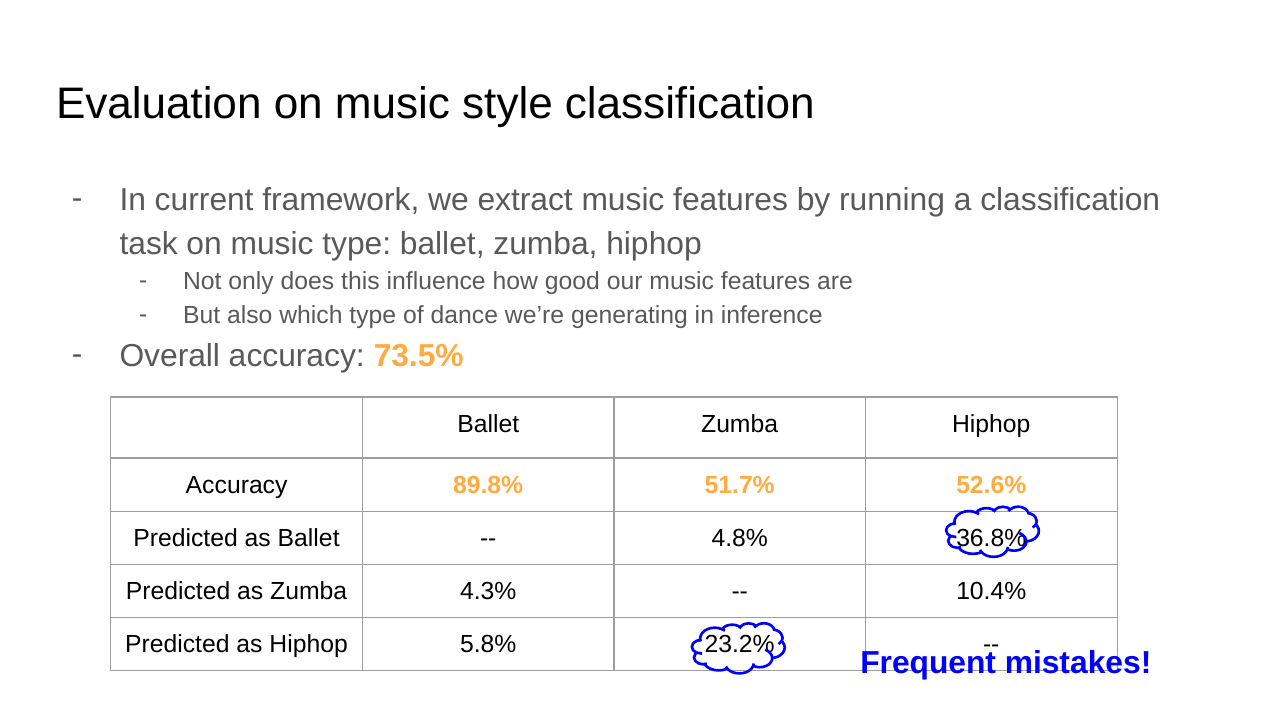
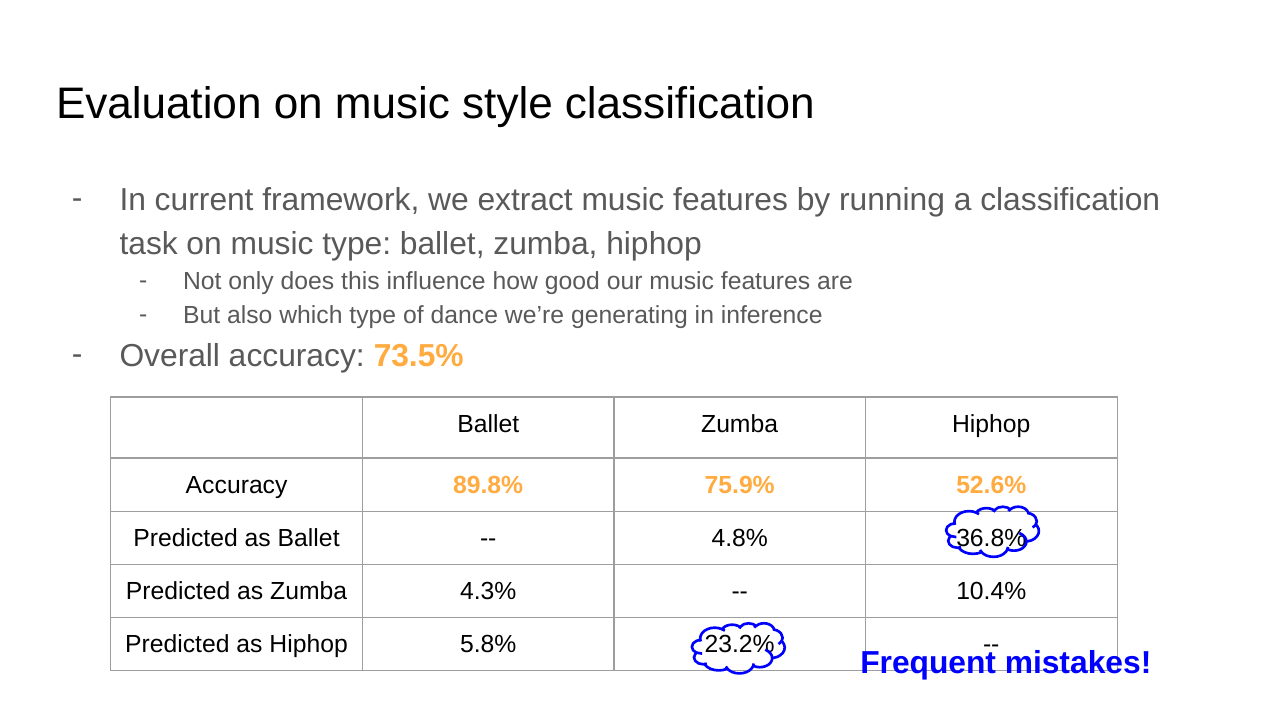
51.7%: 51.7% -> 75.9% (740, 485)
